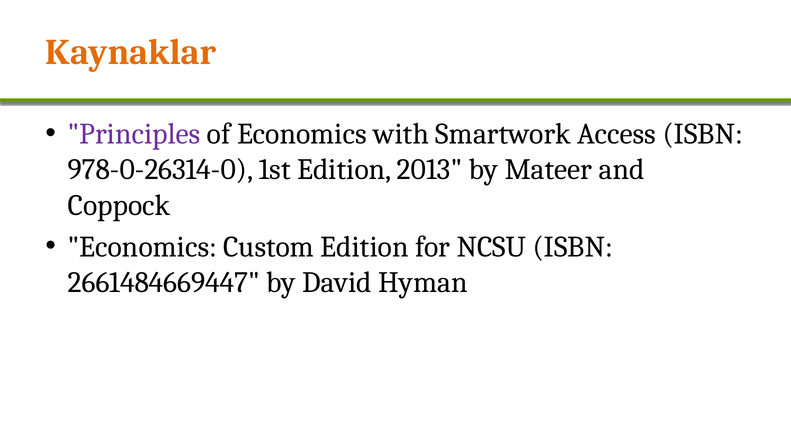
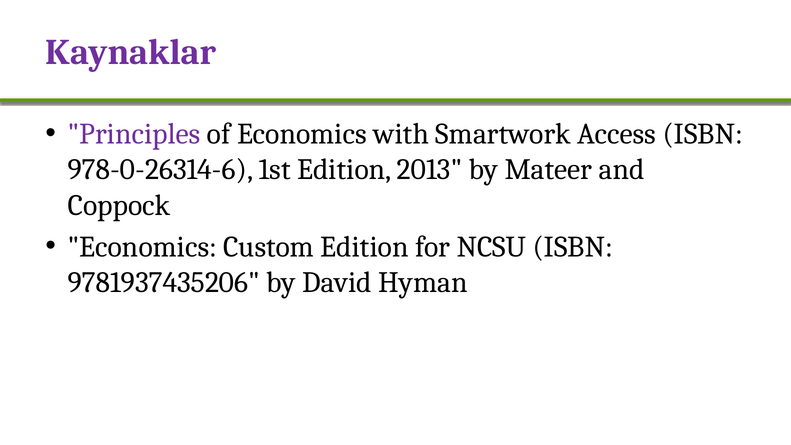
Kaynaklar colour: orange -> purple (131, 52)
978-0-26314-0: 978-0-26314-0 -> 978-0-26314-6 (160, 170)
2661484669447: 2661484669447 -> 9781937435206 (164, 282)
